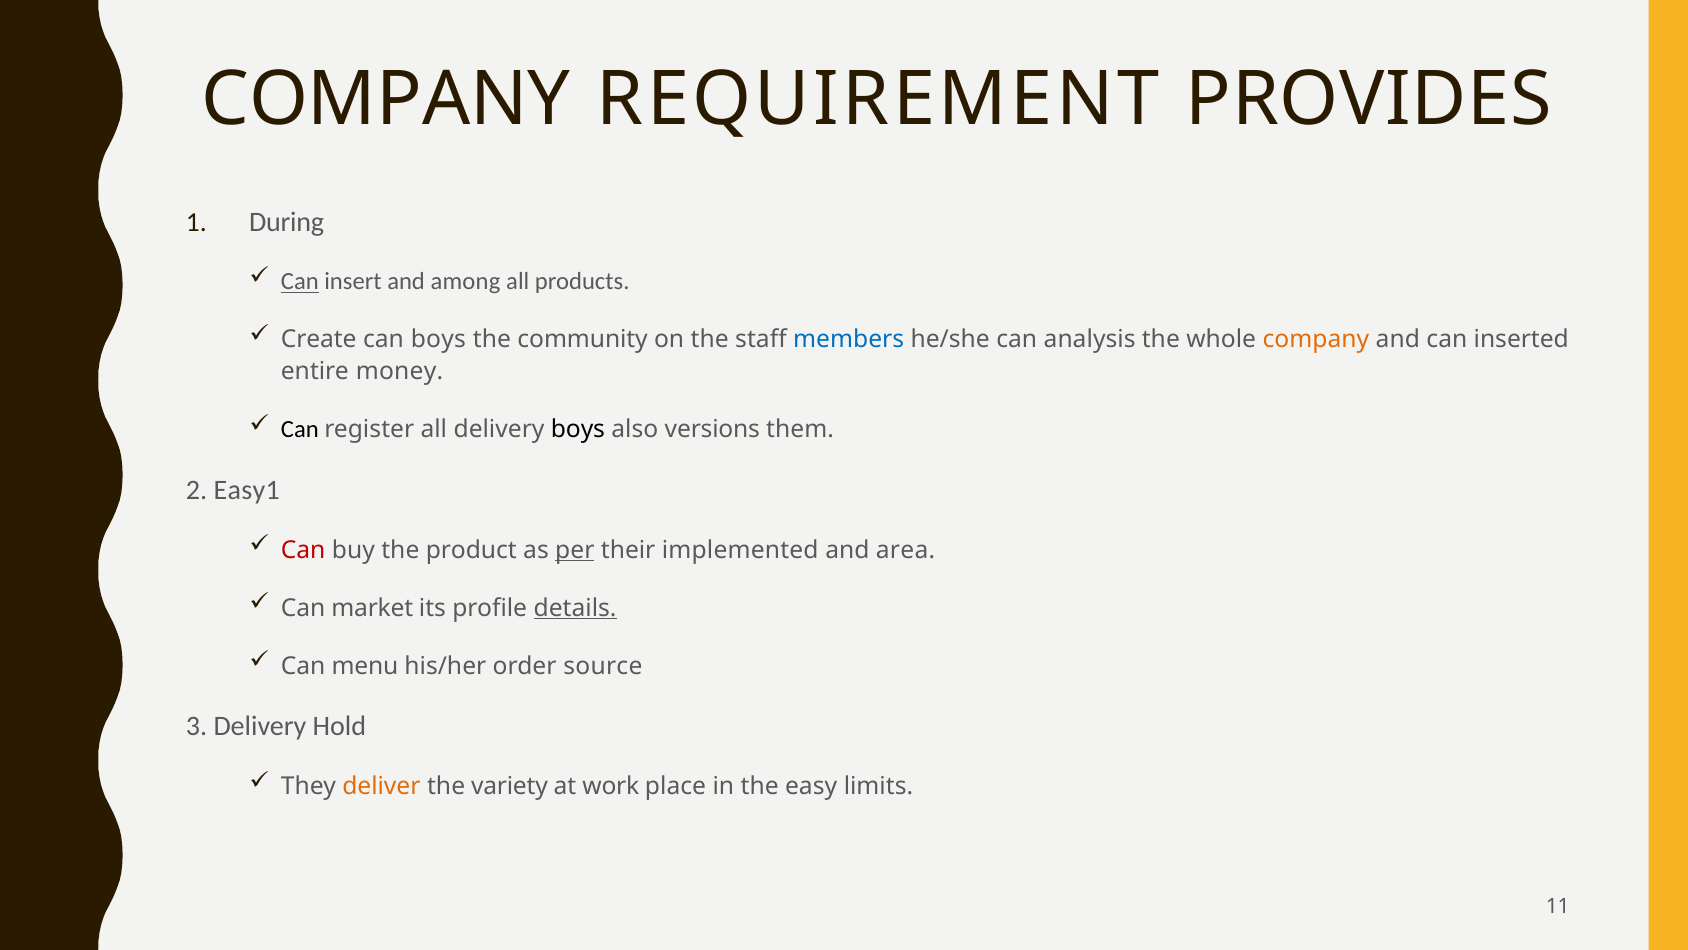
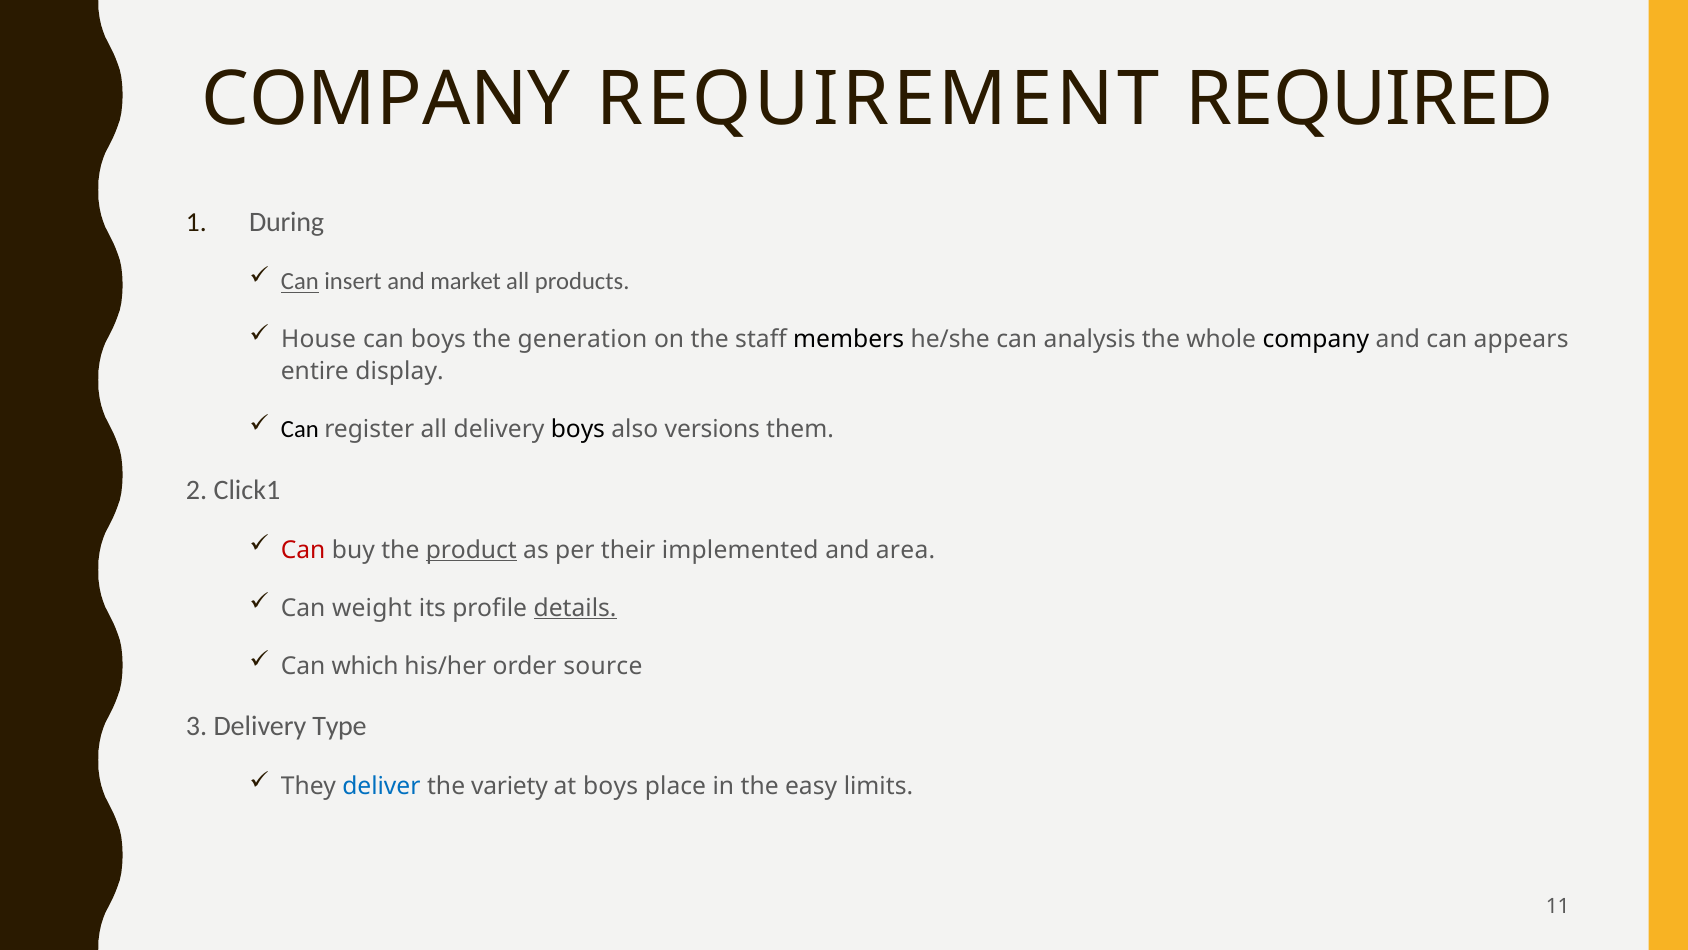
PROVIDES: PROVIDES -> REQUIRED (1370, 100)
among: among -> market (466, 282)
Create: Create -> House (319, 340)
community: community -> generation (582, 340)
members colour: blue -> black (849, 340)
company colour: orange -> black (1316, 340)
inserted: inserted -> appears (1521, 340)
money: money -> display (400, 371)
Easy1: Easy1 -> Click1 (247, 490)
product underline: none -> present (471, 550)
per underline: present -> none (575, 550)
market: market -> weight (372, 608)
menu: menu -> which (365, 666)
Hold: Hold -> Type (340, 726)
deliver colour: orange -> blue (381, 786)
at work: work -> boys (611, 786)
